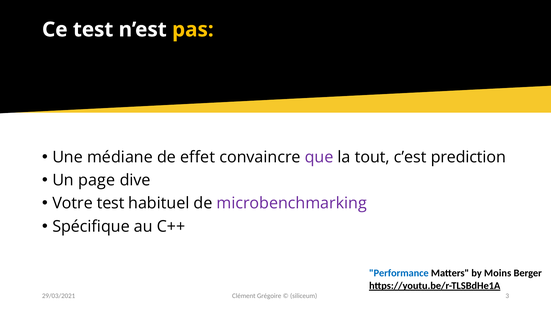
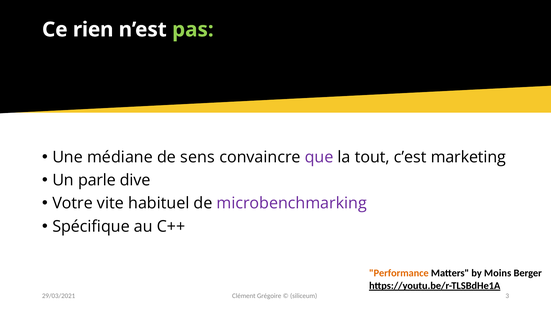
Ce test: test -> rien (93, 30)
pas colour: yellow -> light green (193, 30)
effet: effet -> sens (198, 157)
prediction: prediction -> marketing (468, 157)
page: page -> parle (97, 180)
Votre test: test -> vite (110, 203)
Performance colour: blue -> orange (399, 273)
